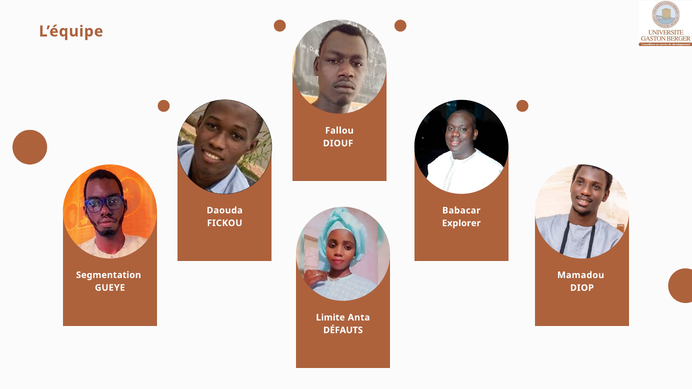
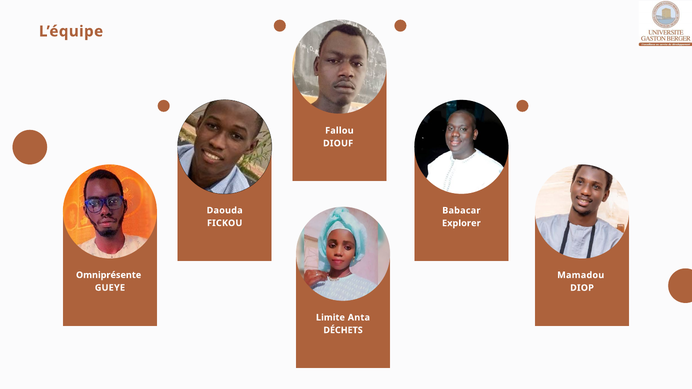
Segmentation: Segmentation -> Omniprésente (109, 275)
DÉFAUTS: DÉFAUTS -> DÉCHETS (343, 330)
